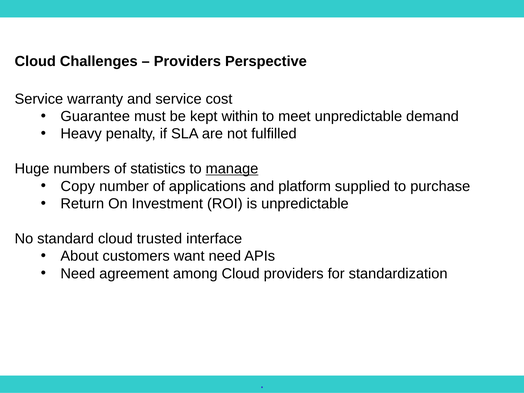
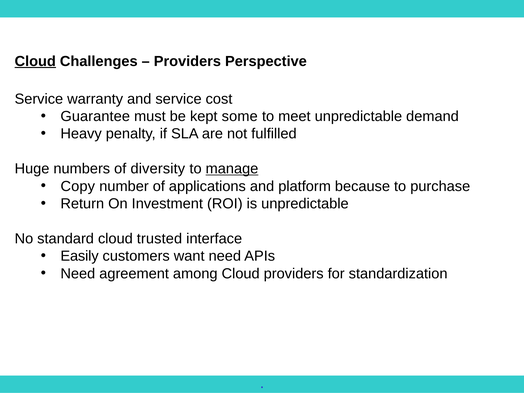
Cloud underline: none -> present (35, 61)
within: within -> some (240, 116)
statistics: statistics -> diversity (158, 169)
supplied: supplied -> because (362, 186)
About: About -> Easily (80, 256)
